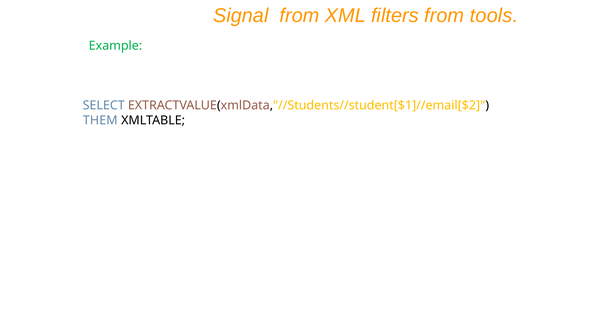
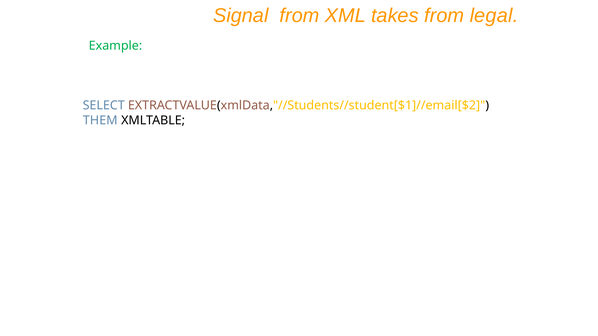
filters: filters -> takes (395, 16)
tools: tools -> legal (494, 16)
